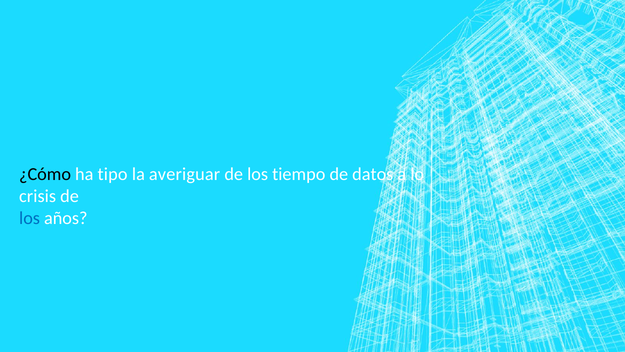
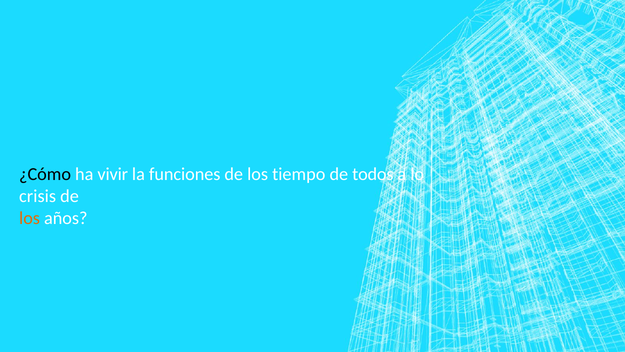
tipo: tipo -> vivir (113, 174)
averiguar: averiguar -> funciones (185, 174)
datos: datos -> todos (373, 174)
los colour: blue -> orange (30, 218)
